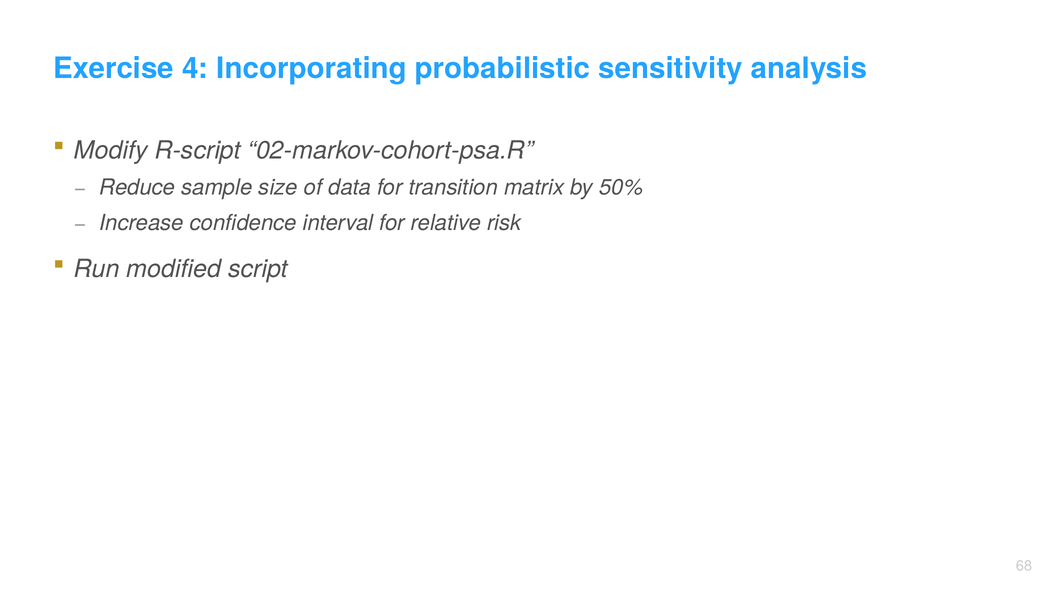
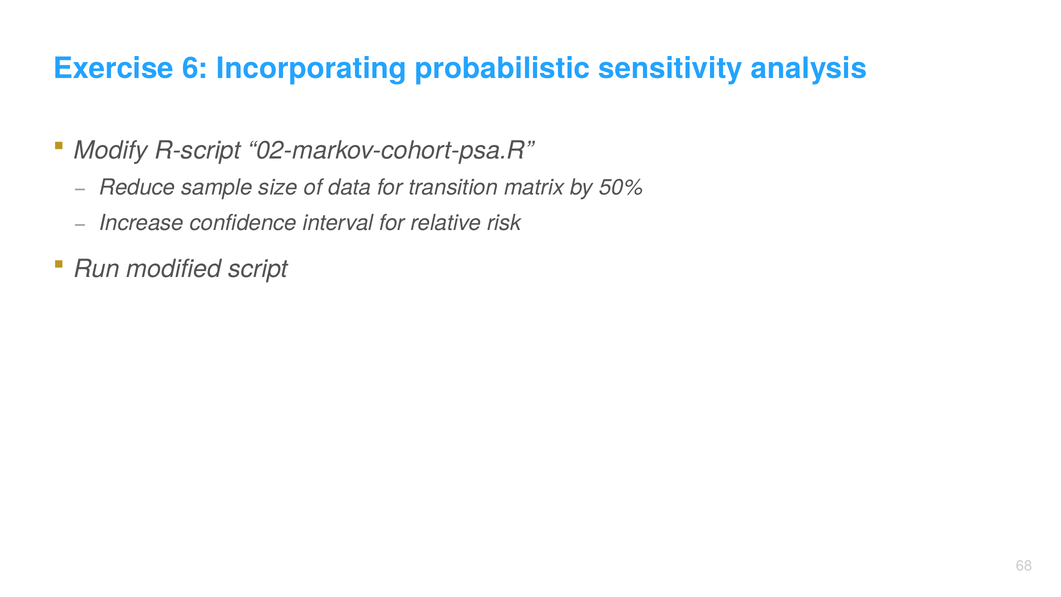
4: 4 -> 6 (195, 68)
